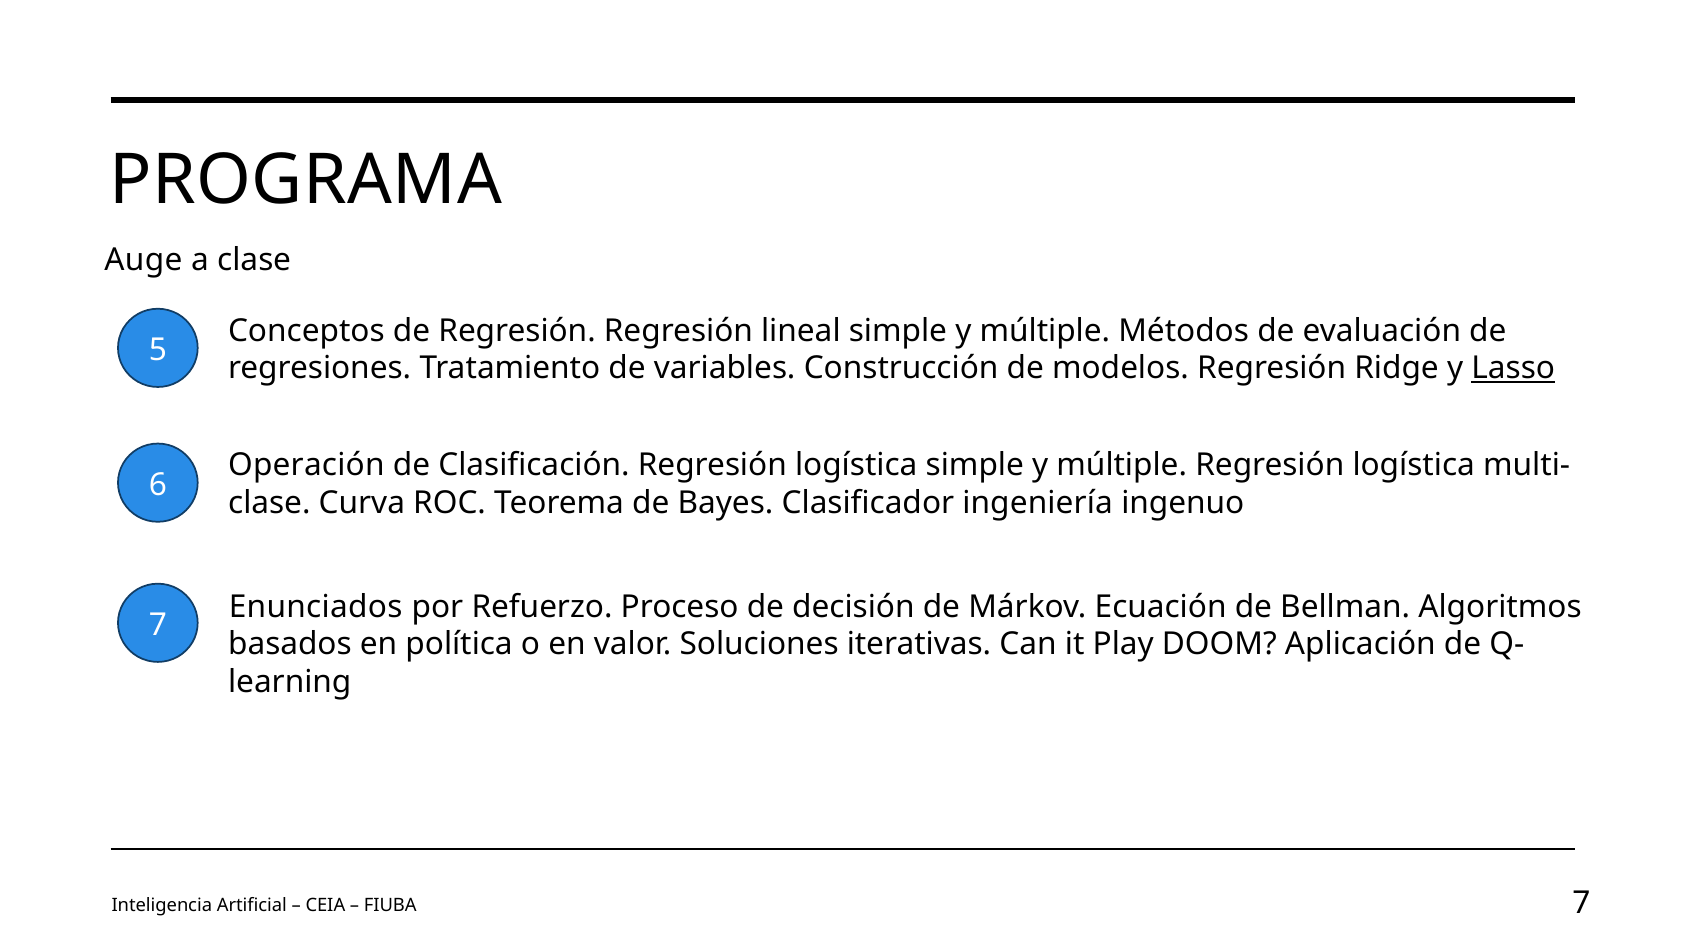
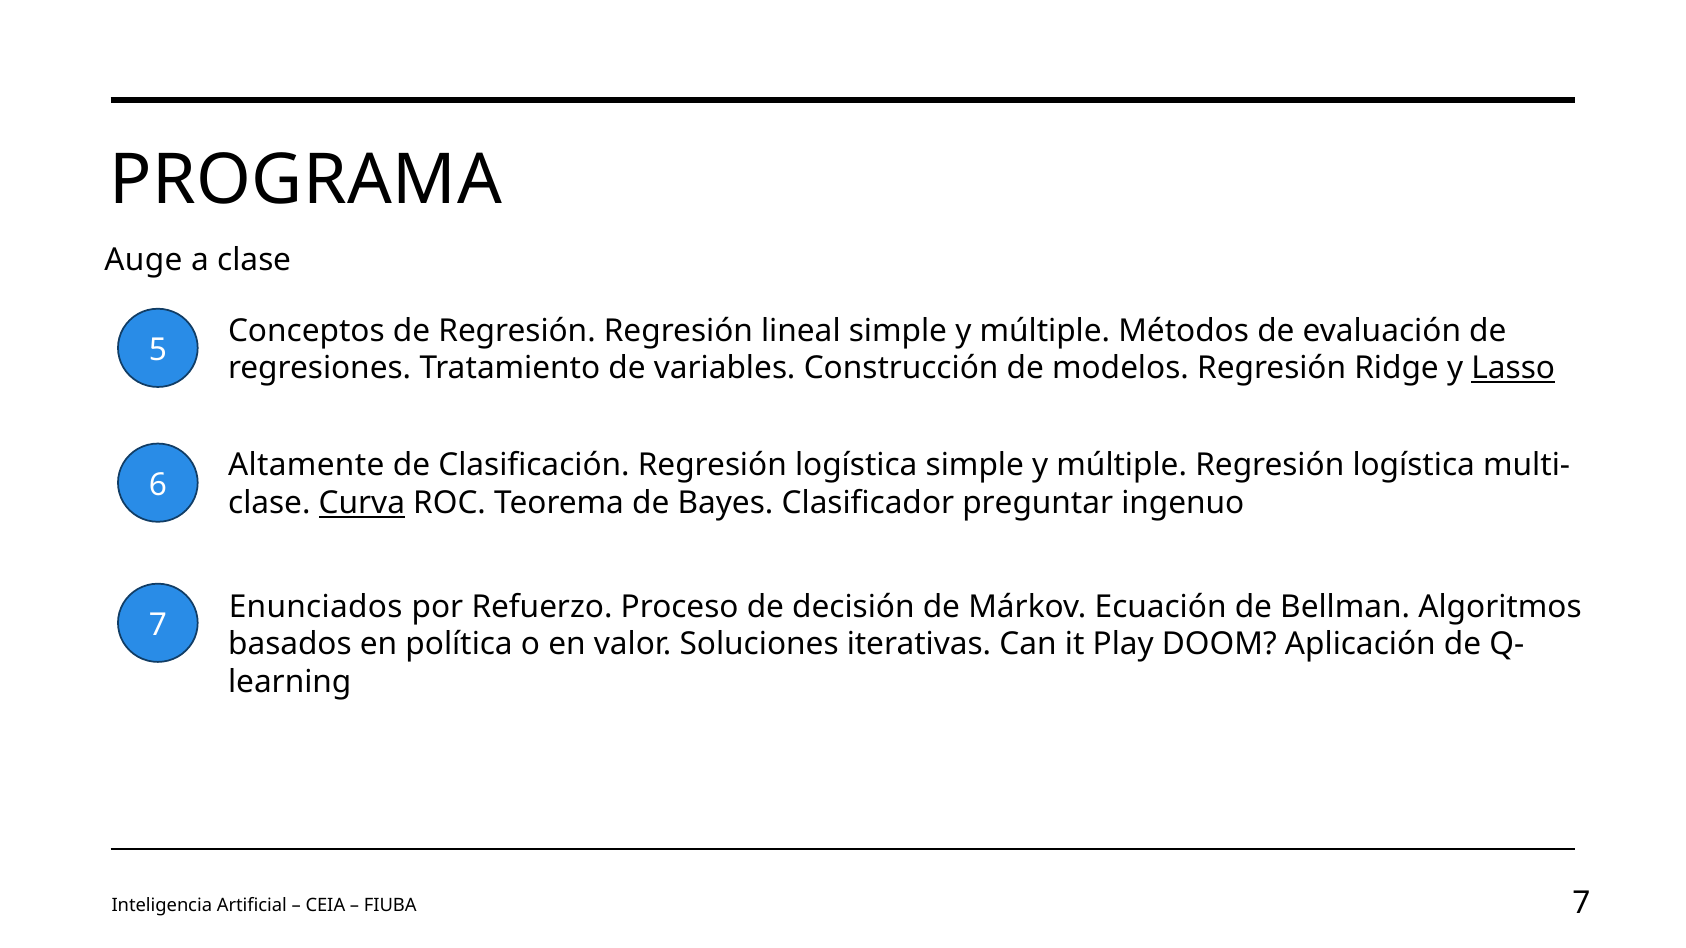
Operación: Operación -> Altamente (306, 466)
Curva underline: none -> present (362, 503)
ingeniería: ingeniería -> preguntar (1038, 503)
